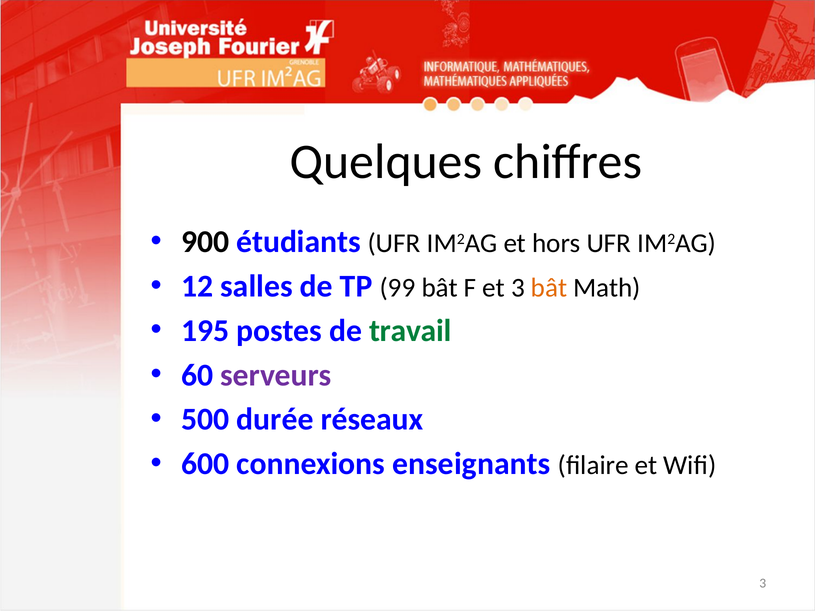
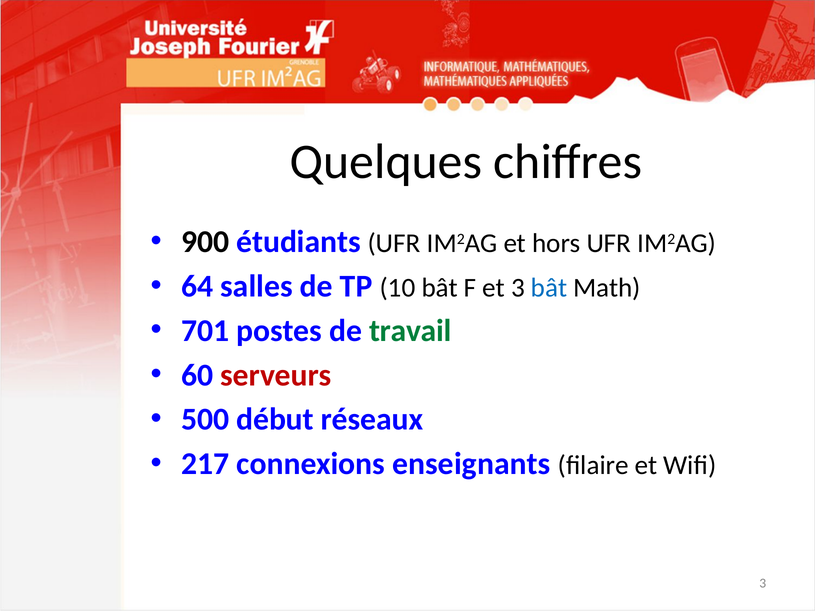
12: 12 -> 64 (197, 286)
99: 99 -> 10 (398, 288)
bât colour: orange -> blue (549, 288)
195: 195 -> 701 (205, 331)
serveurs colour: purple -> red (276, 375)
durée: durée -> début (275, 420)
600: 600 -> 217 (205, 464)
